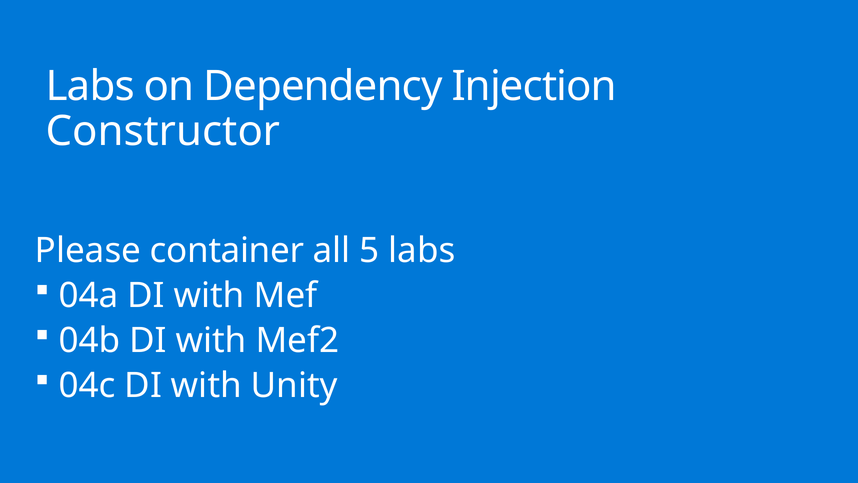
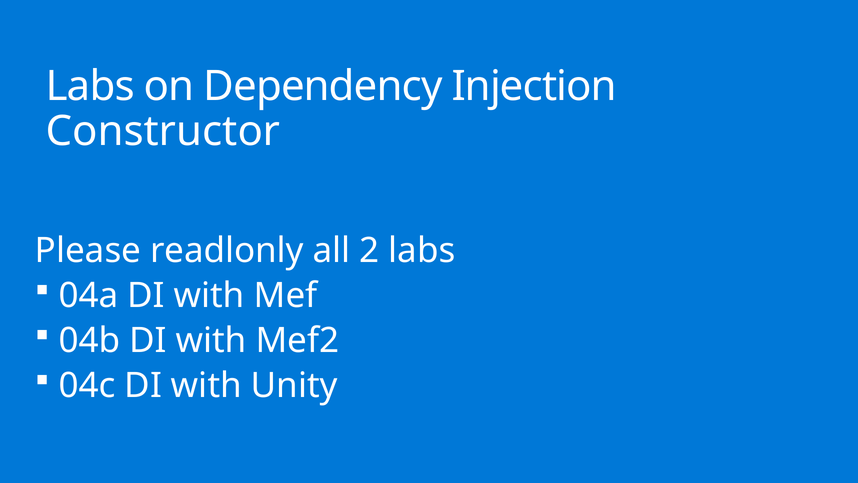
container: container -> readlonly (227, 251)
5: 5 -> 2 (369, 251)
